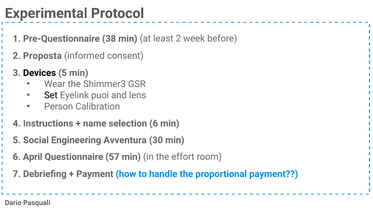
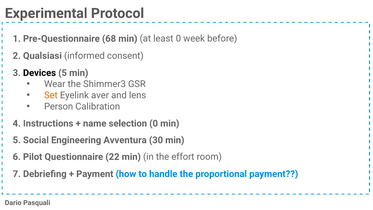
38: 38 -> 68 (109, 39)
least 2: 2 -> 0 (178, 39)
Proposta: Proposta -> Qualsiasi (42, 56)
Set colour: black -> orange (51, 95)
puoi: puoi -> aver (100, 95)
selection 6: 6 -> 0 (154, 123)
April: April -> Pilot (33, 157)
57: 57 -> 22 (112, 157)
